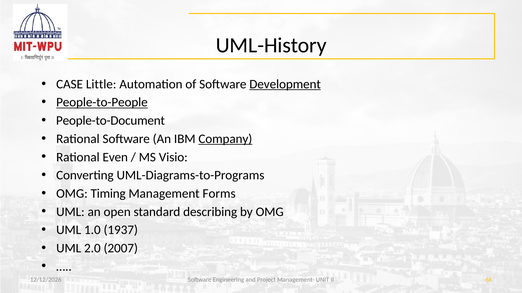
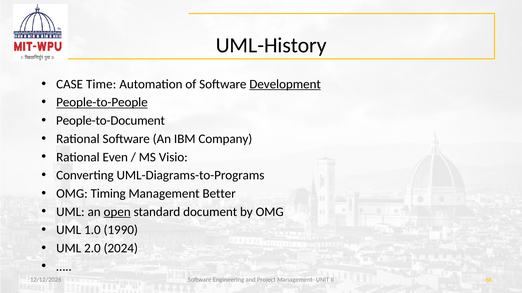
Little: Little -> Time (101, 84)
Company underline: present -> none (225, 139)
Forms: Forms -> Better (219, 194)
open underline: none -> present (117, 212)
describing: describing -> document (210, 212)
1937: 1937 -> 1990 (121, 230)
2007: 2007 -> 2024 (121, 249)
